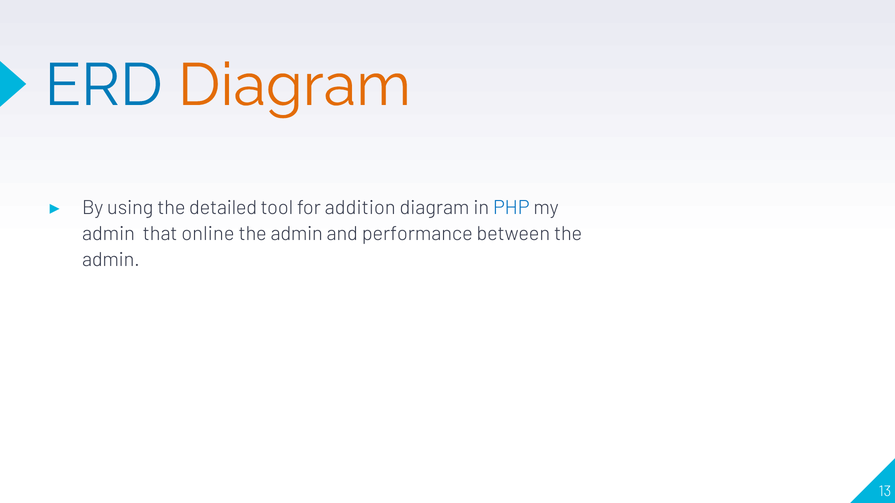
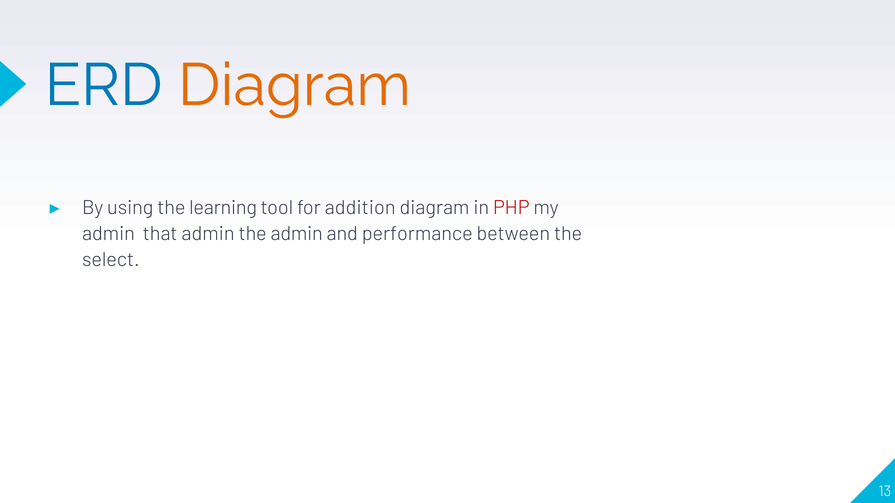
detailed: detailed -> learning (223, 208)
PHP colour: blue -> red (511, 208)
that online: online -> admin (208, 234)
admin: admin -> select (111, 260)
